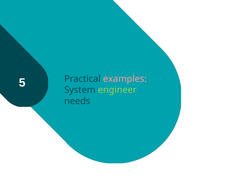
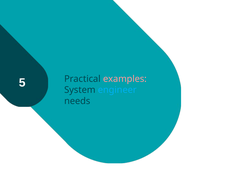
engineer colour: light green -> light blue (117, 90)
